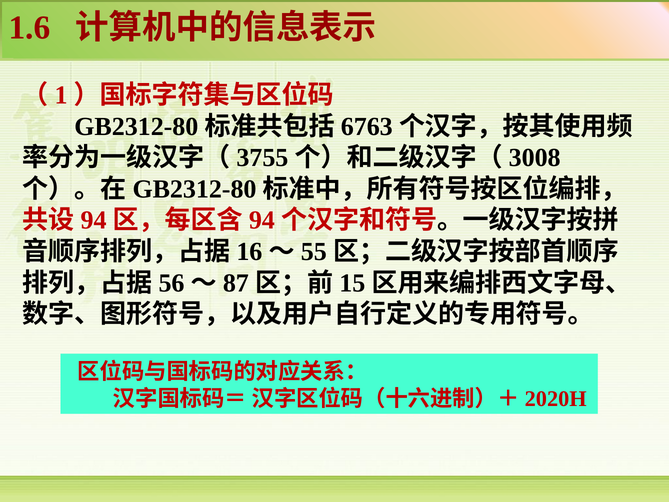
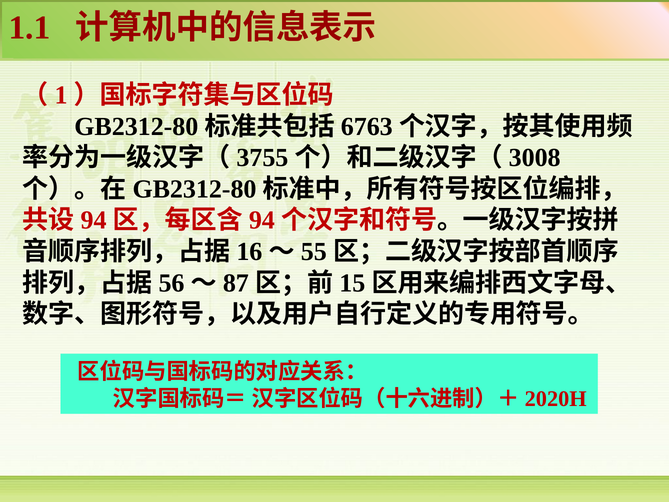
1.6: 1.6 -> 1.1 (30, 28)
